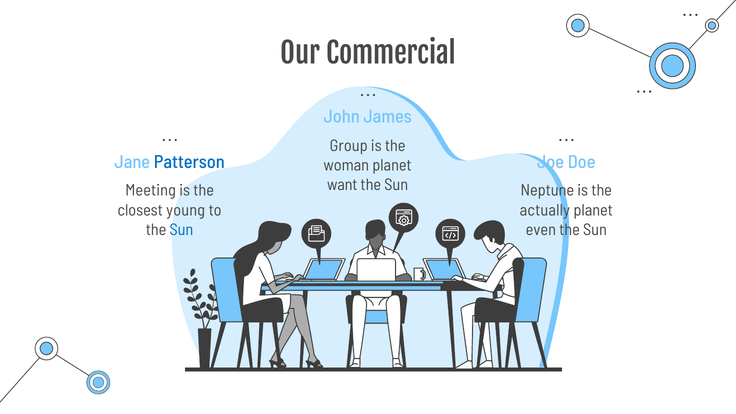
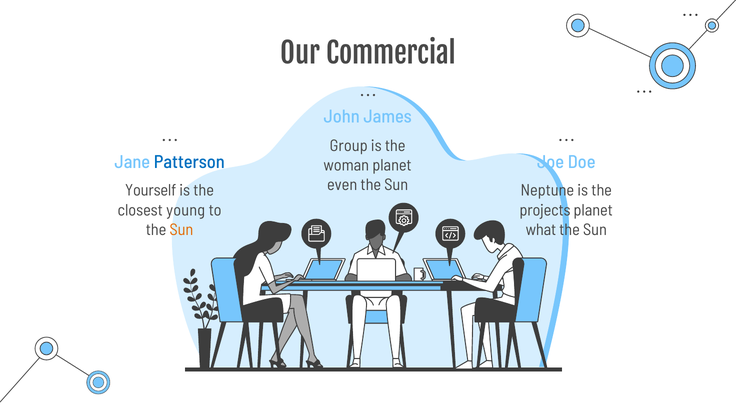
want: want -> even (342, 185)
Meeting: Meeting -> Yourself (151, 191)
actually: actually -> projects (545, 210)
Sun colour: blue -> orange (181, 230)
even: even -> what (541, 230)
